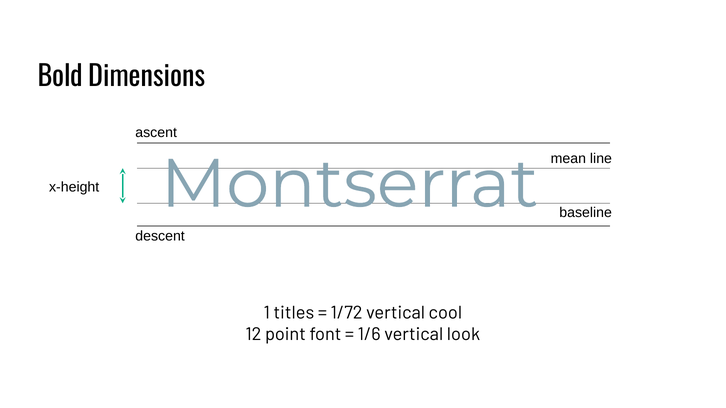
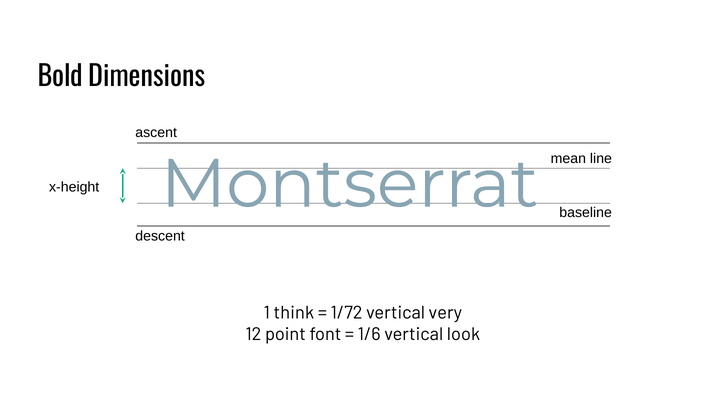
titles: titles -> think (294, 313)
cool: cool -> very (445, 313)
